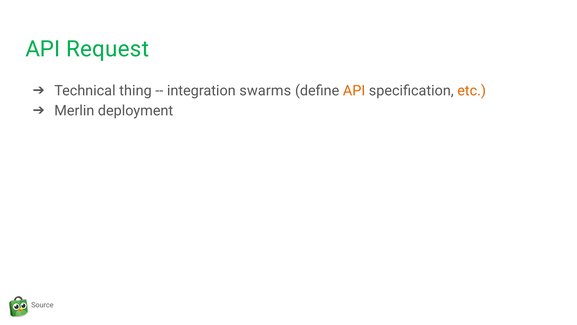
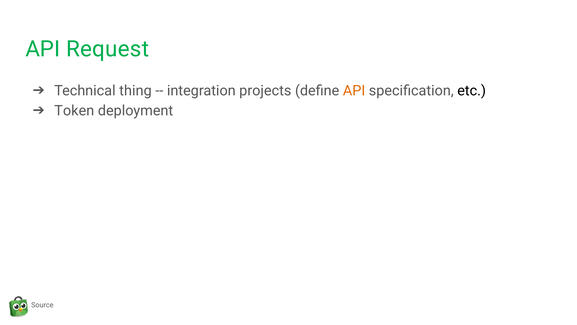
swarms: swarms -> projects (265, 91)
etc colour: orange -> black (472, 91)
Merlin: Merlin -> Token (74, 111)
